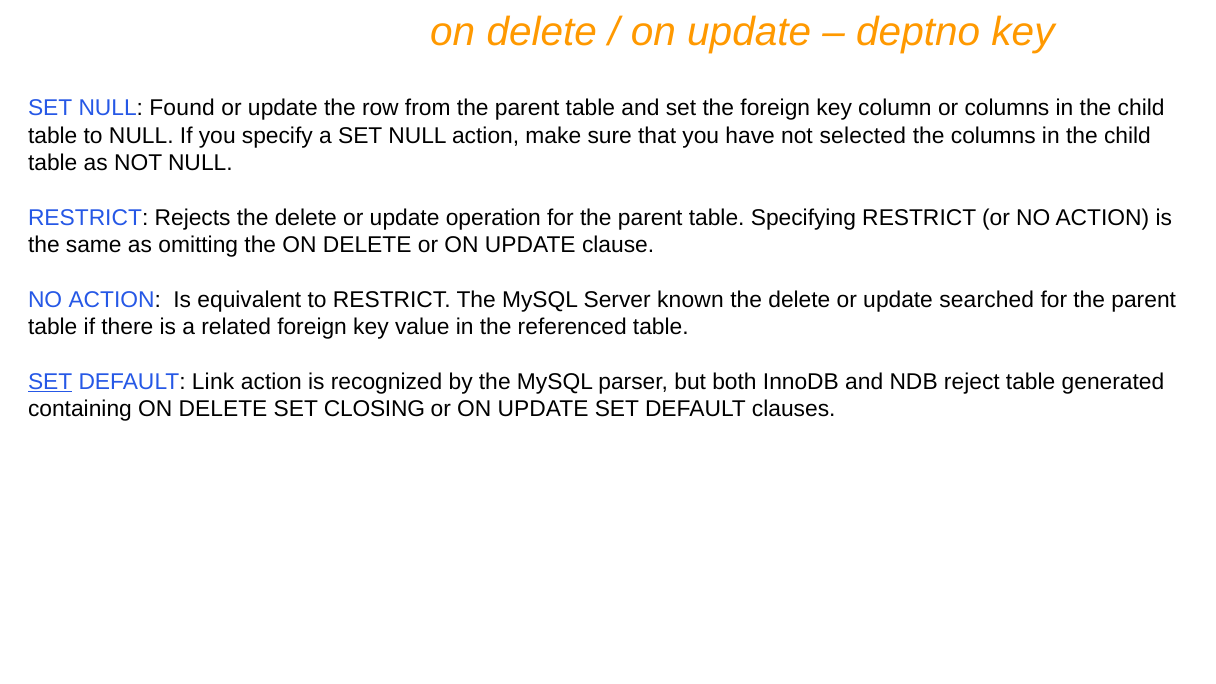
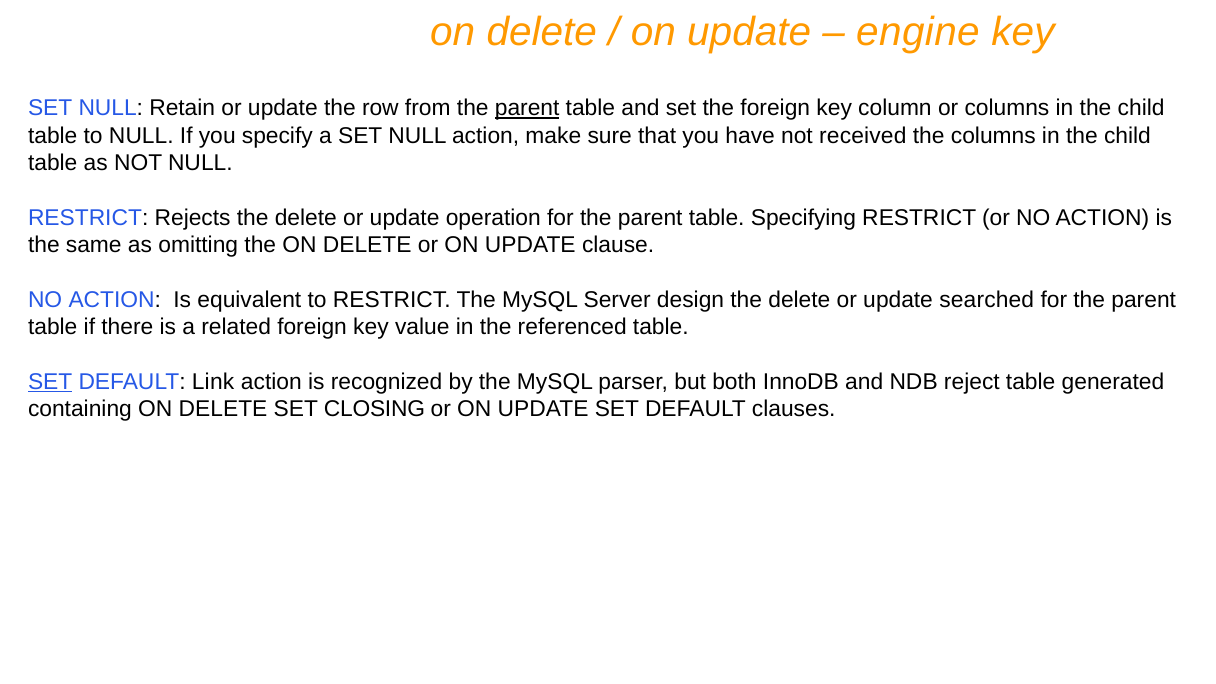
deptno: deptno -> engine (918, 32)
Found: Found -> Retain (182, 108)
parent underline: none -> present (527, 108)
selected: selected -> received (863, 136)
known: known -> design (691, 300)
